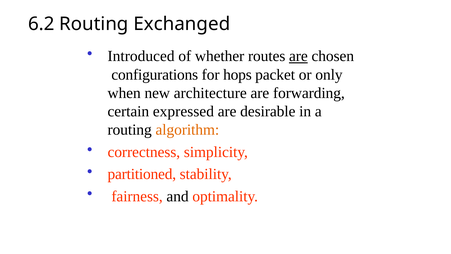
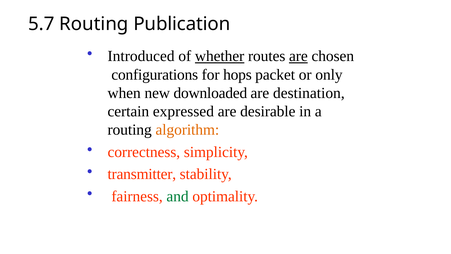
6.2: 6.2 -> 5.7 (41, 24)
Exchanged: Exchanged -> Publication (182, 24)
whether underline: none -> present (220, 56)
architecture: architecture -> downloaded (210, 93)
forwarding: forwarding -> destination (309, 93)
partitioned: partitioned -> transmitter (142, 174)
and colour: black -> green (178, 196)
